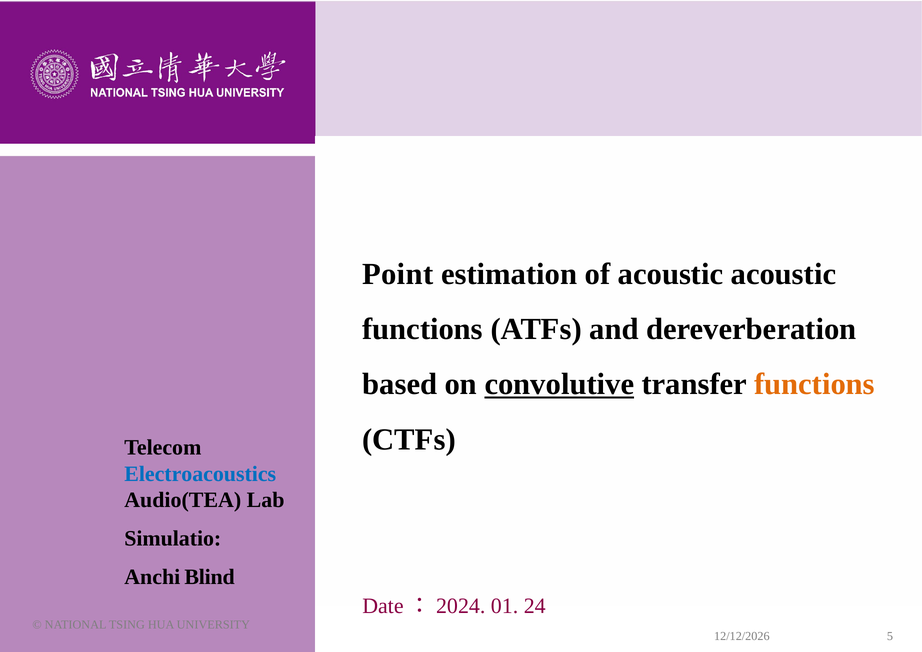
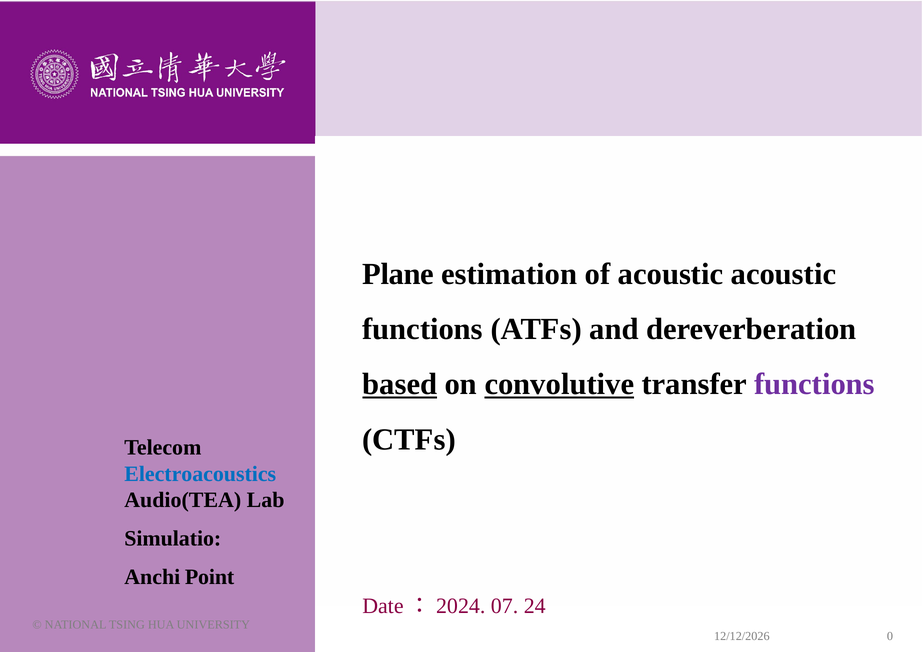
Point: Point -> Plane (398, 274)
based underline: none -> present (400, 384)
functions colour: orange -> purple (814, 384)
Blind: Blind -> Point (210, 577)
01: 01 -> 07 (505, 606)
5: 5 -> 0 (890, 636)
